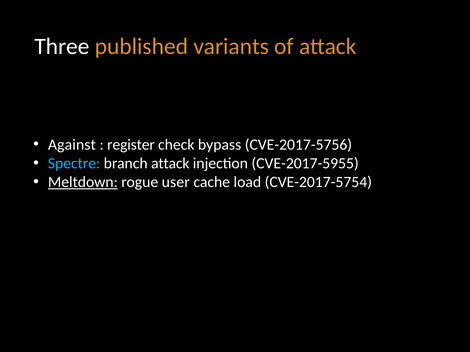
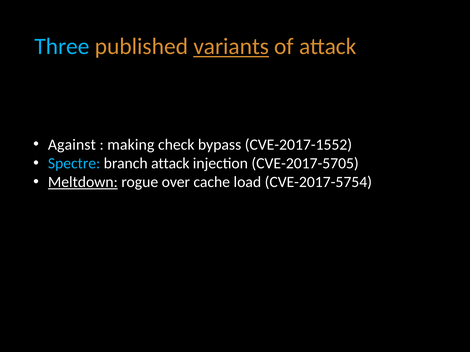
Three colour: white -> light blue (62, 47)
variants underline: none -> present (231, 47)
register: register -> making (131, 145)
CVE-2017-5756: CVE-2017-5756 -> CVE-2017-1552 (298, 145)
CVE-2017-5955: CVE-2017-5955 -> CVE-2017-5705 (305, 164)
user: user -> over (176, 182)
